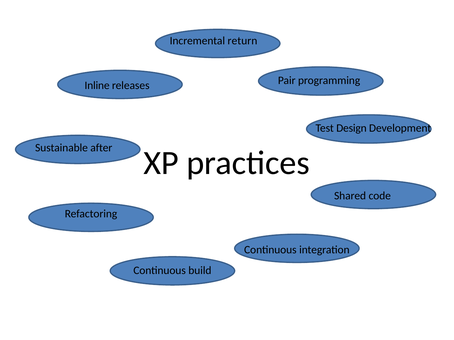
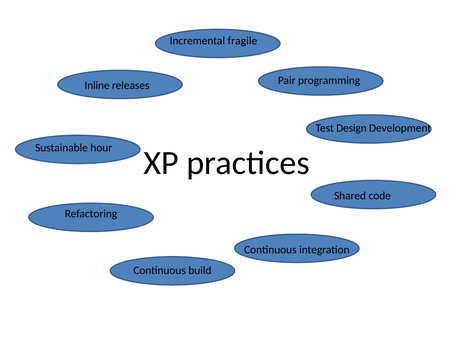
return: return -> fragile (242, 41)
after: after -> hour (101, 148)
